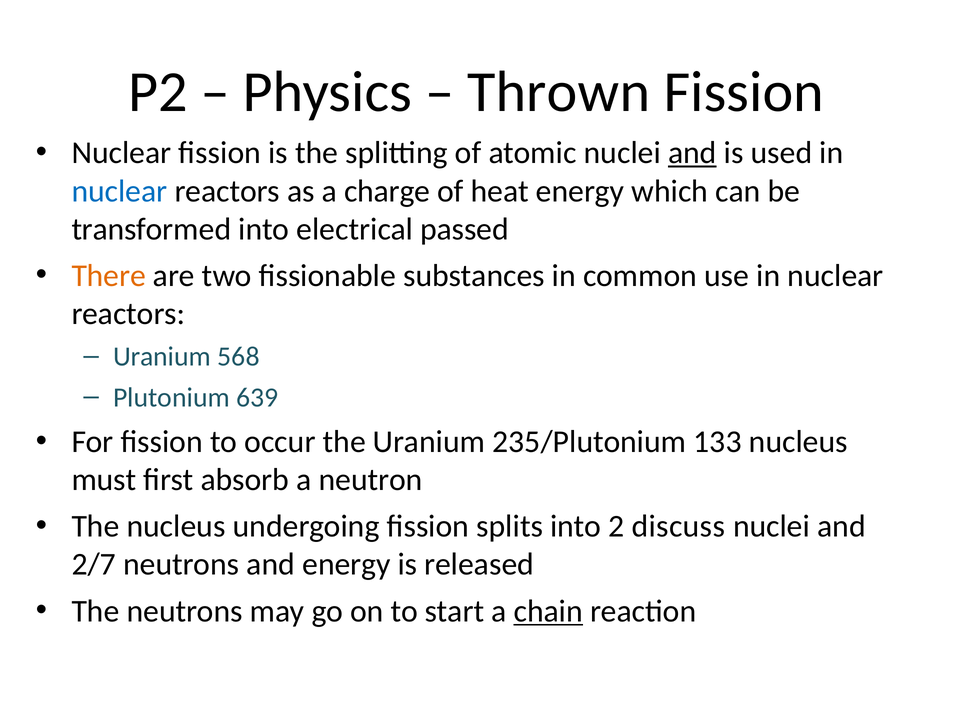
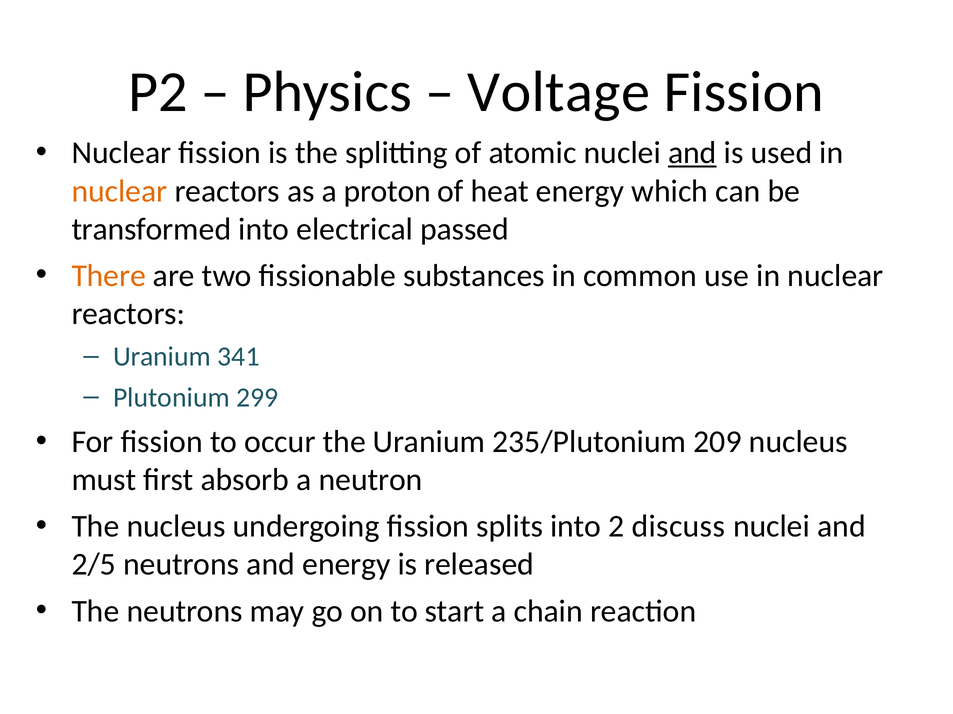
Thrown: Thrown -> Voltage (559, 92)
nuclear colour: blue -> orange (120, 191)
charge: charge -> proton (387, 191)
568: 568 -> 341 (238, 357)
639: 639 -> 299 (257, 398)
133: 133 -> 209 (718, 442)
2/7: 2/7 -> 2/5 (94, 565)
chain underline: present -> none (548, 612)
